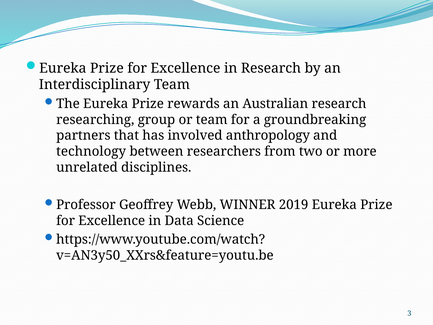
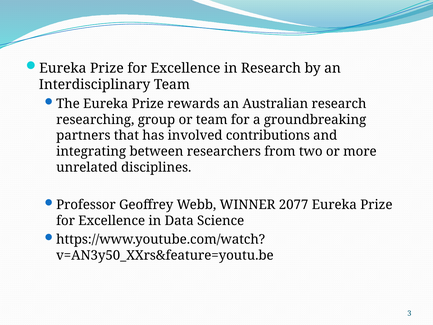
anthropology: anthropology -> contributions (268, 135)
technology: technology -> integrating (91, 151)
2019: 2019 -> 2077 (294, 205)
